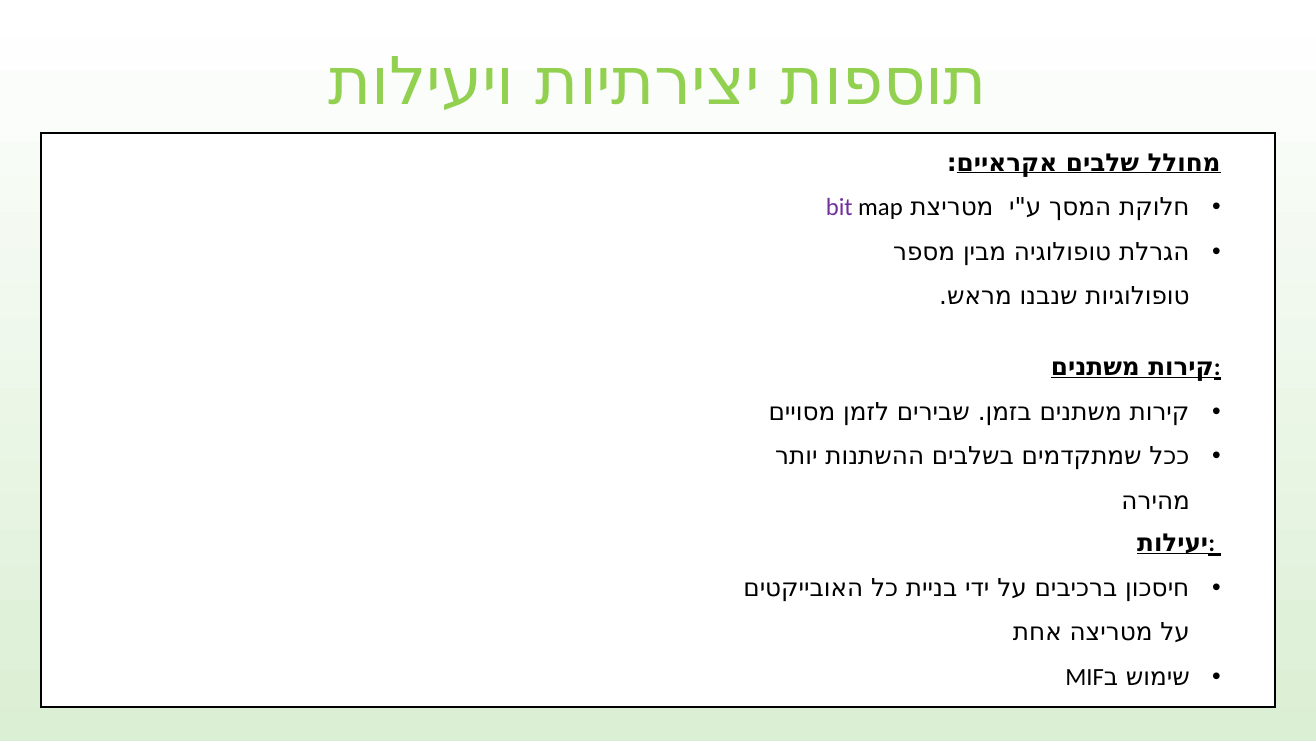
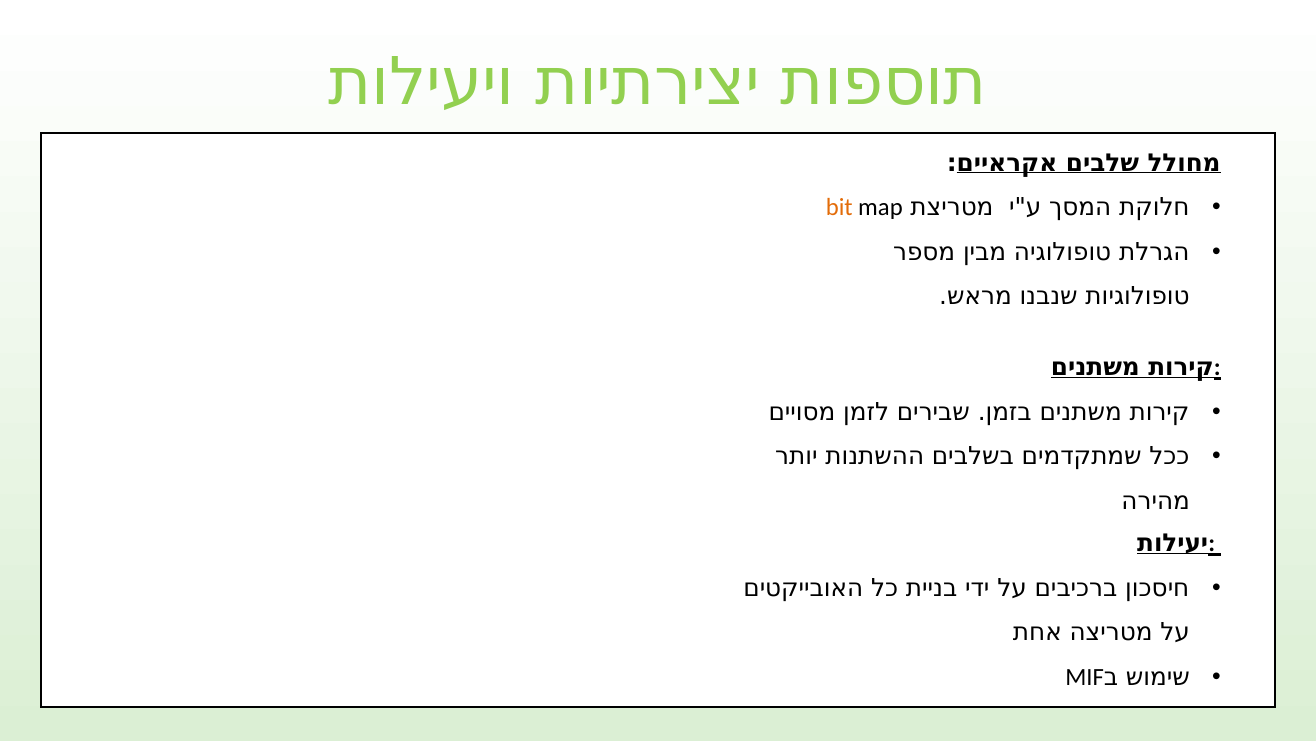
bit colour: purple -> orange (839, 208)
